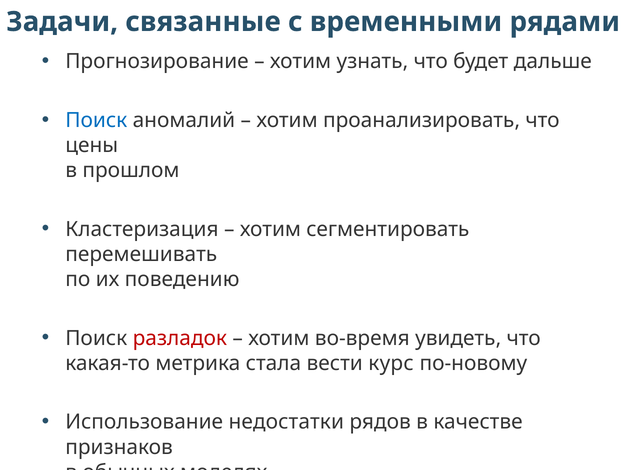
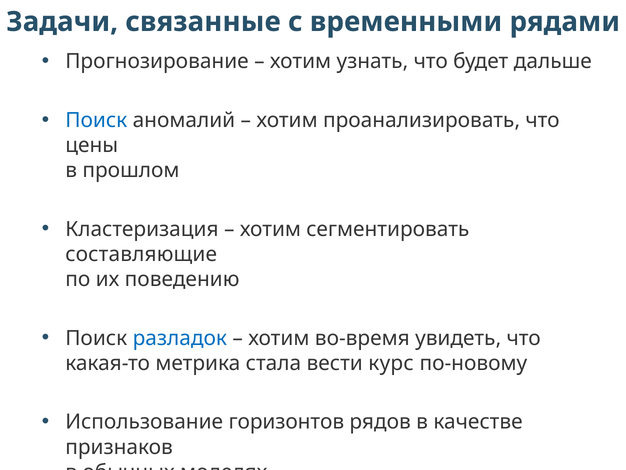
перемешивать: перемешивать -> составляющие (141, 254)
разладок colour: red -> blue (180, 338)
недостатки: недостатки -> горизонтов (286, 422)
